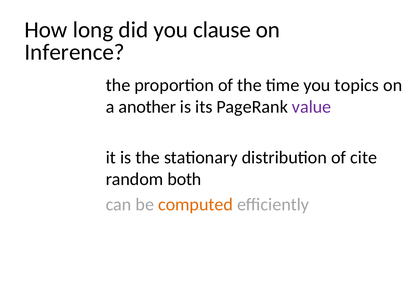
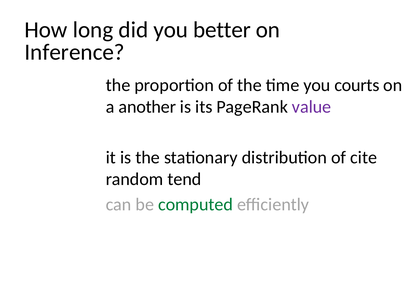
clause: clause -> better (222, 30)
topics: topics -> courts (357, 85)
both: both -> tend (184, 179)
computed colour: orange -> green (196, 205)
